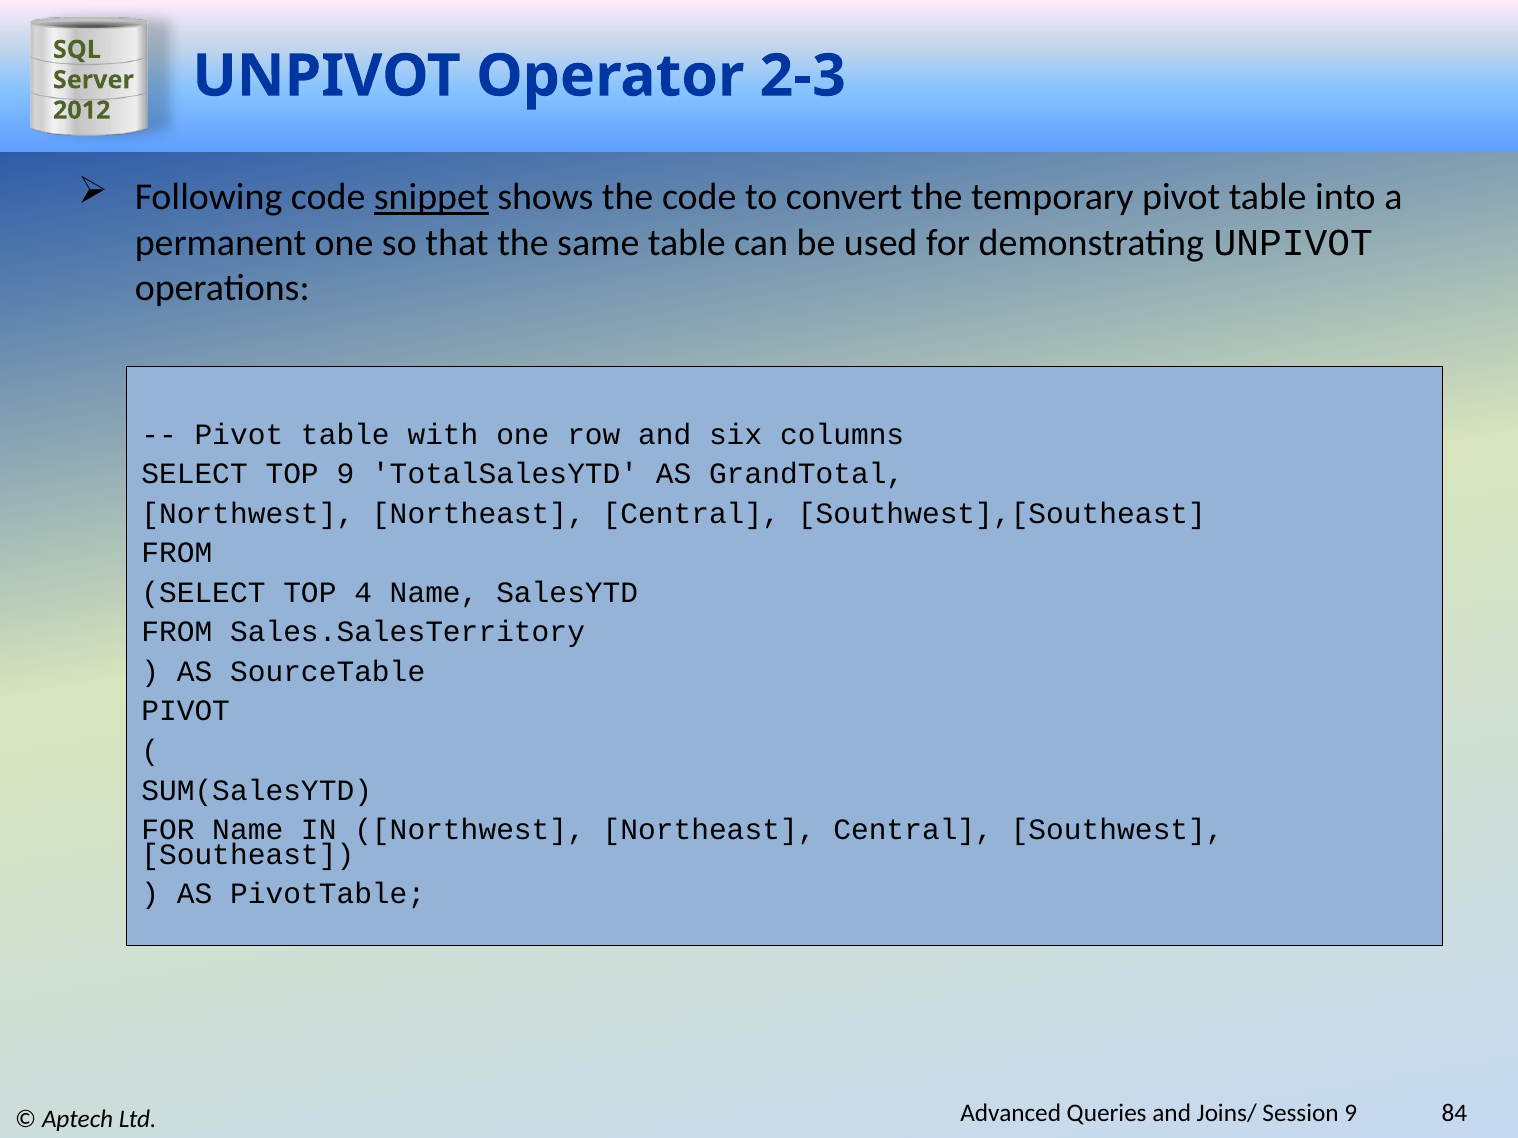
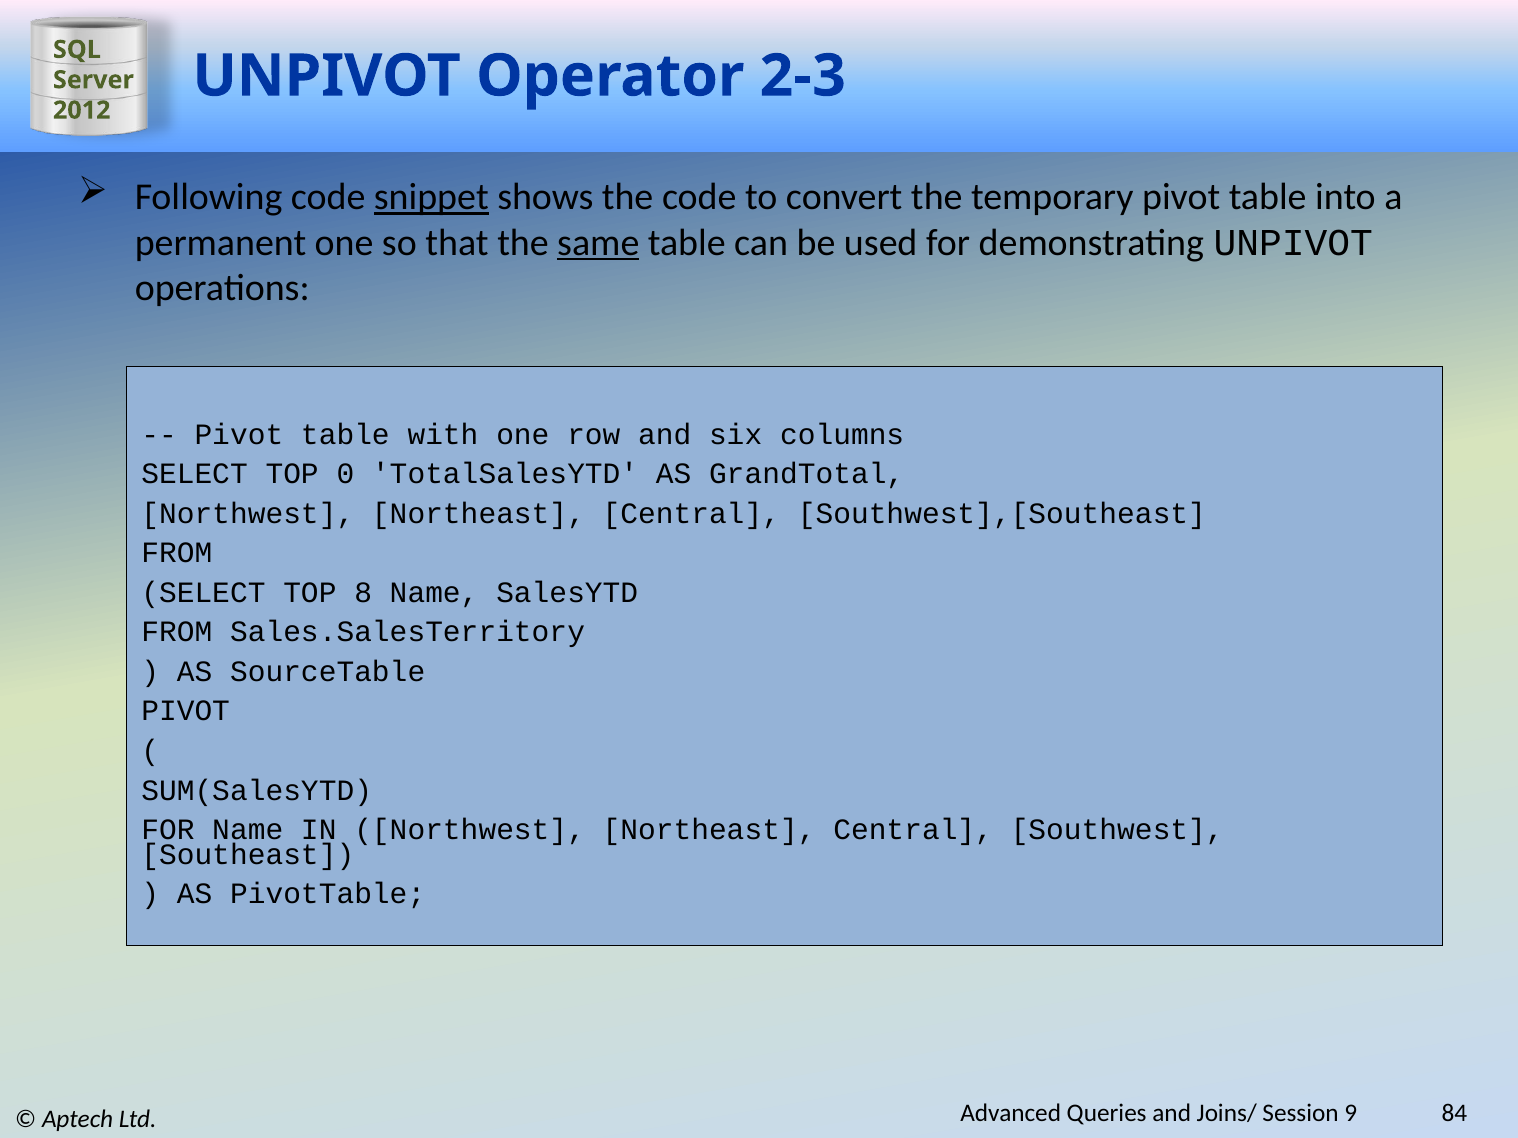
same underline: none -> present (598, 243)
TOP 9: 9 -> 0 (345, 474)
4: 4 -> 8 (363, 593)
